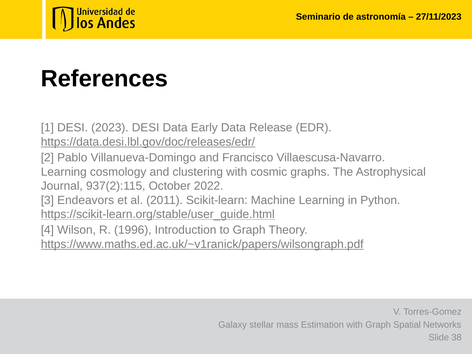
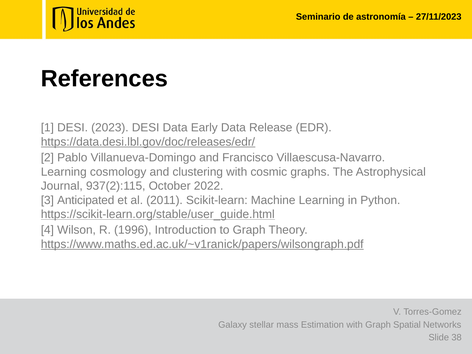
Endeavors: Endeavors -> Anticipated (86, 200)
